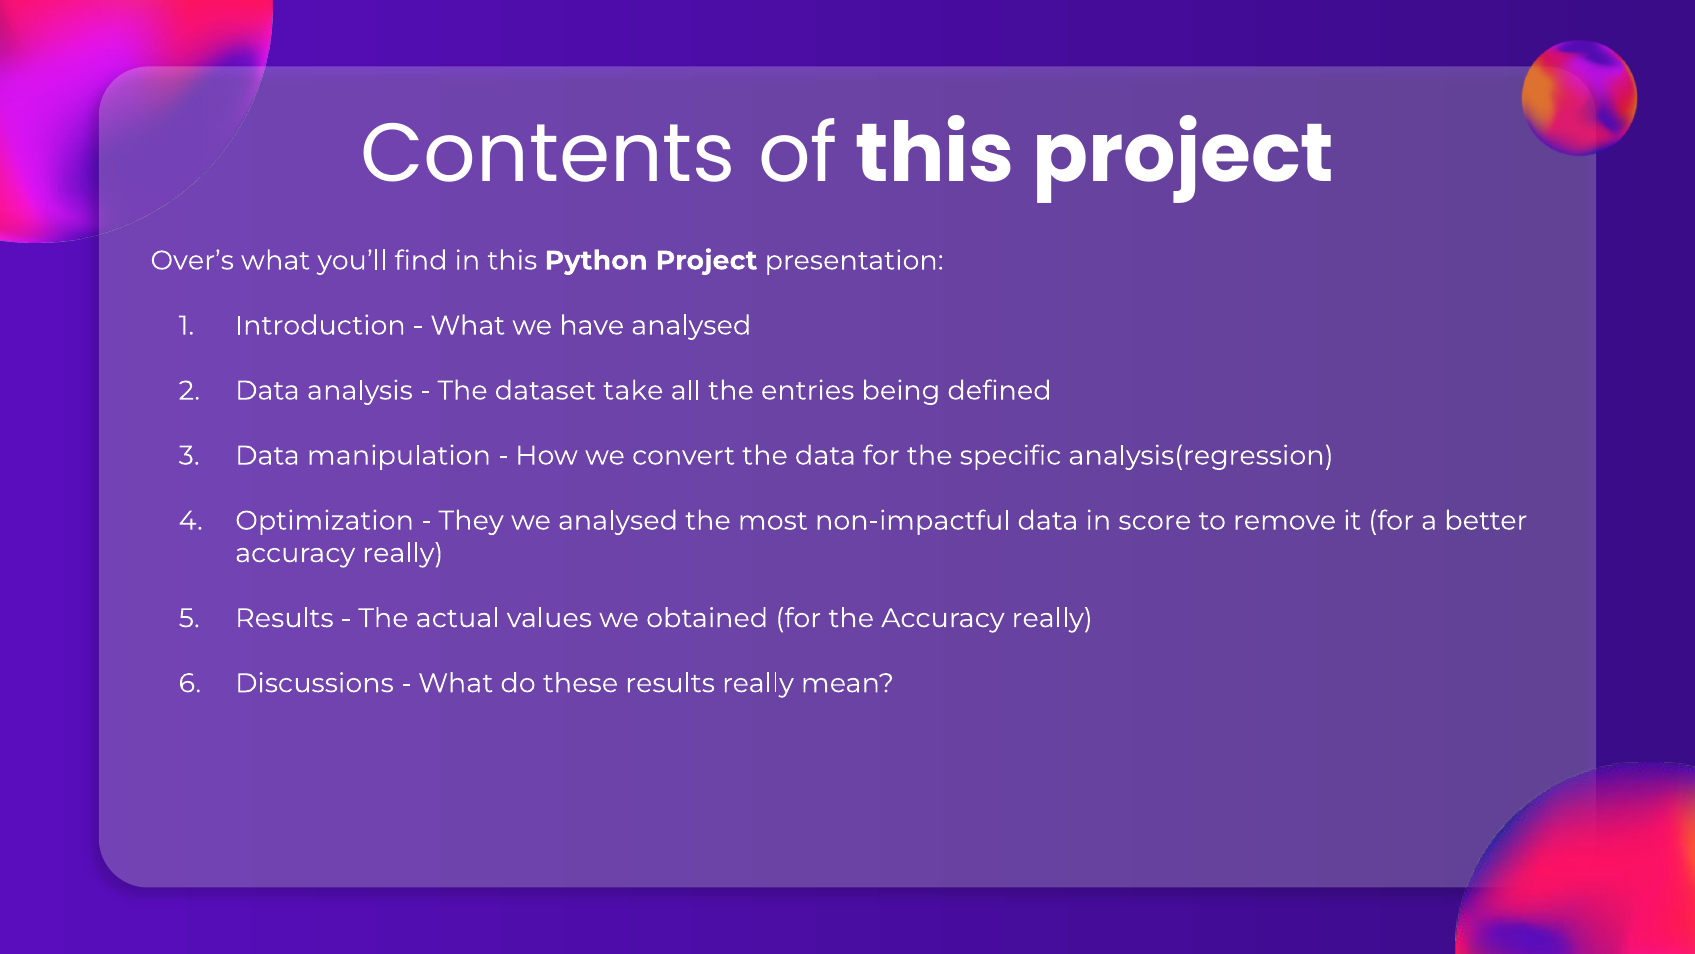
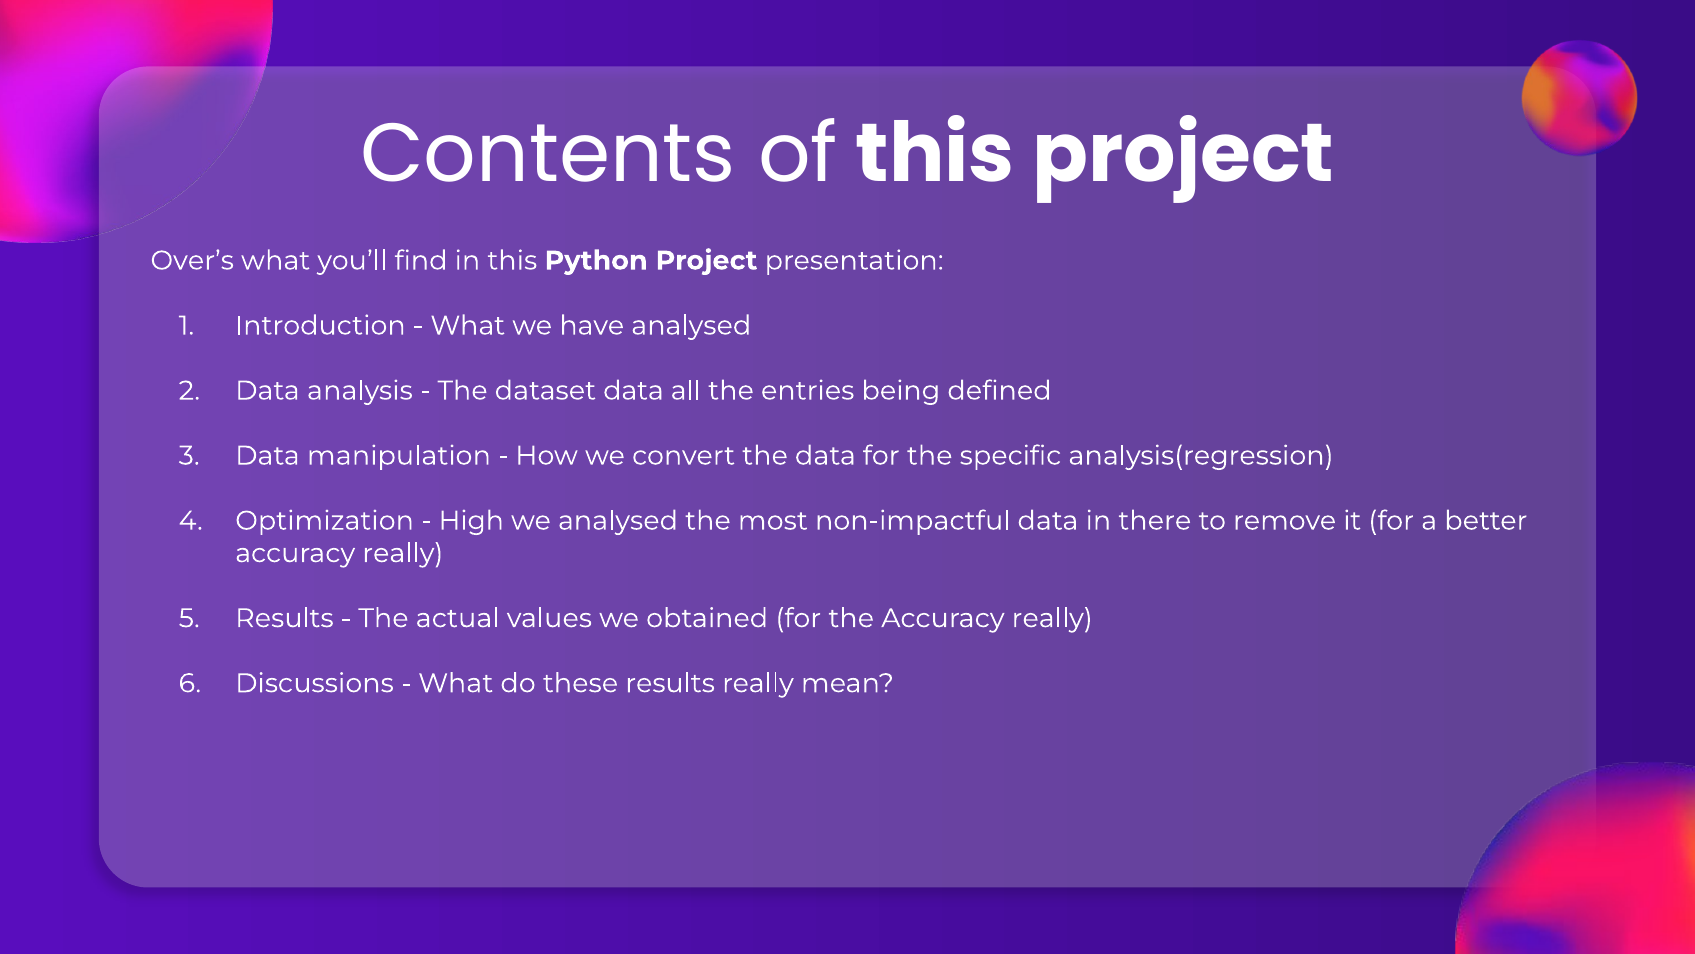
dataset take: take -> data (633, 390)
They: They -> High (471, 520)
score: score -> there (1155, 520)
